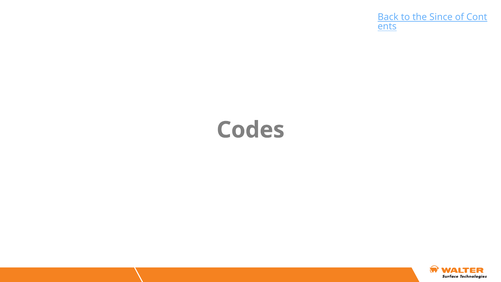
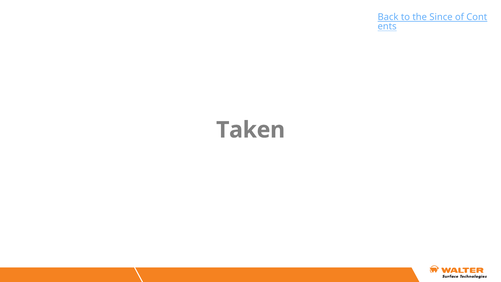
Codes: Codes -> Taken (251, 130)
